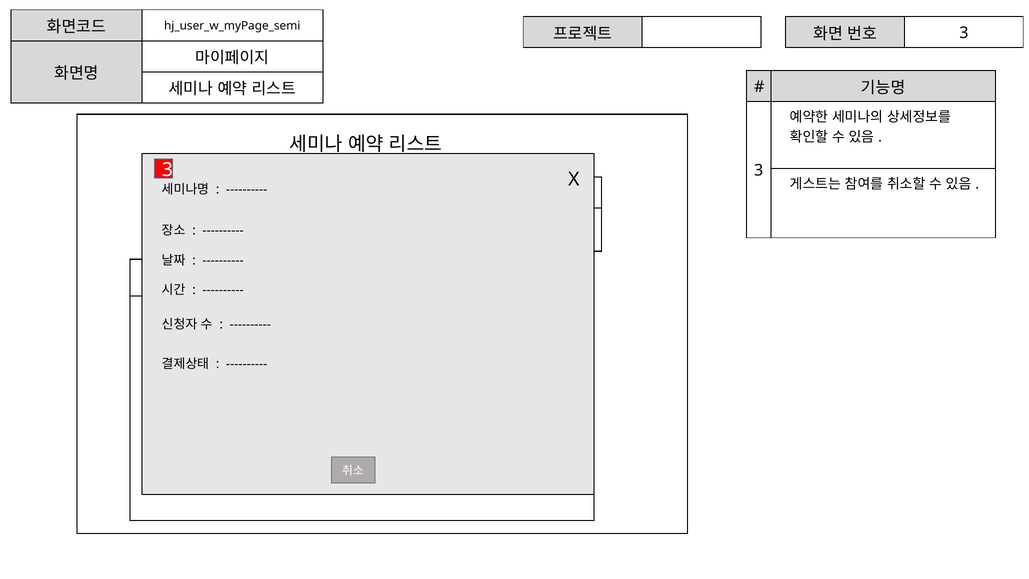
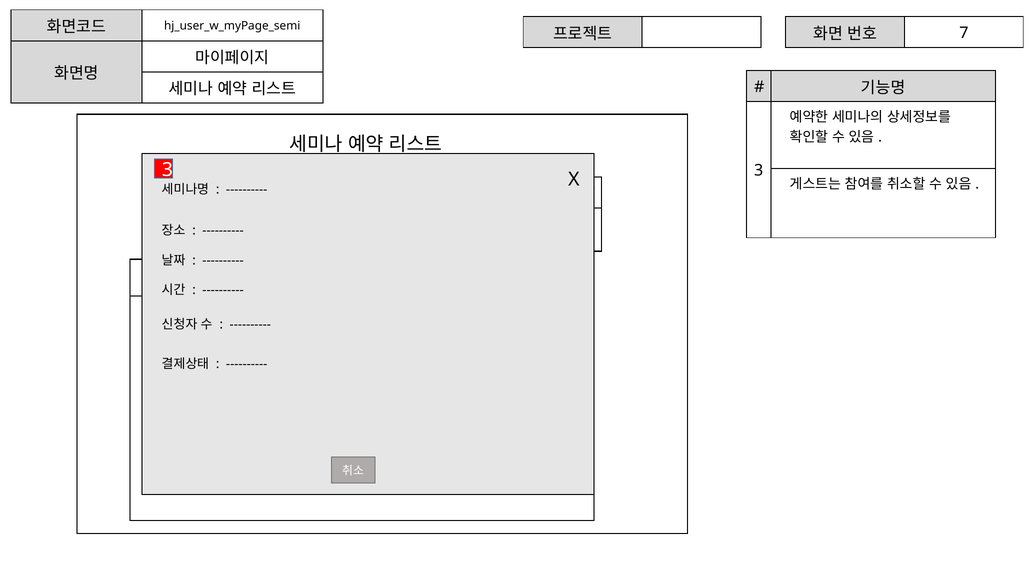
3: 3 -> 7 (964, 33)
